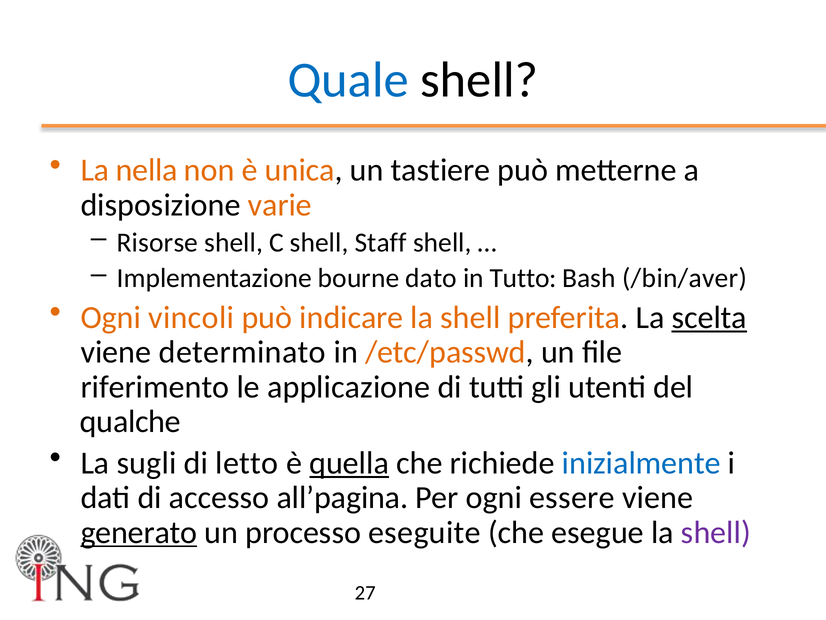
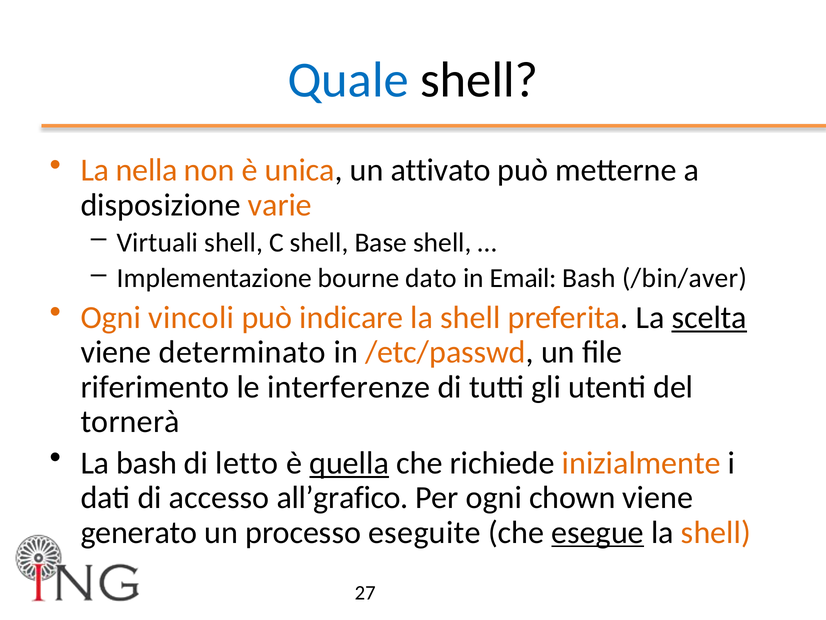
tastiere: tastiere -> attivato (441, 170)
Risorse: Risorse -> Virtuali (157, 242)
Staff: Staff -> Base (381, 242)
Tutto: Tutto -> Email (523, 278)
applicazione: applicazione -> interferenze (349, 387)
qualche: qualche -> tornerà (130, 421)
La sugli: sugli -> bash (147, 463)
inizialmente colour: blue -> orange (641, 463)
all’pagina: all’pagina -> all’grafico (343, 497)
essere: essere -> chown (572, 497)
generato underline: present -> none (139, 532)
esegue underline: none -> present (598, 532)
shell colour: purple -> orange (716, 532)
